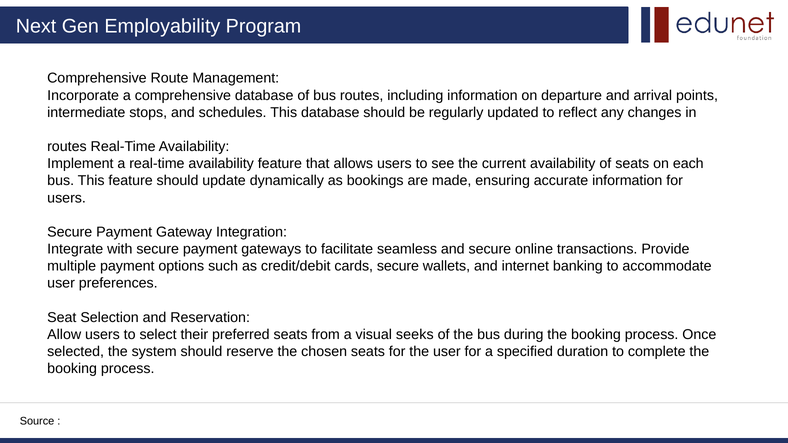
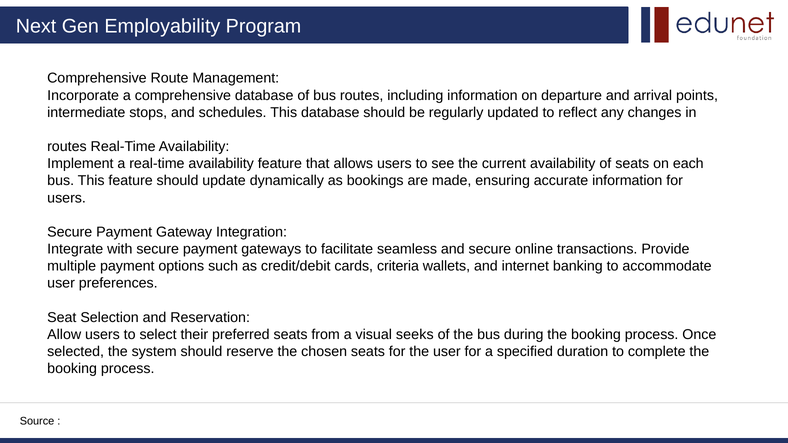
cards secure: secure -> criteria (398, 266)
